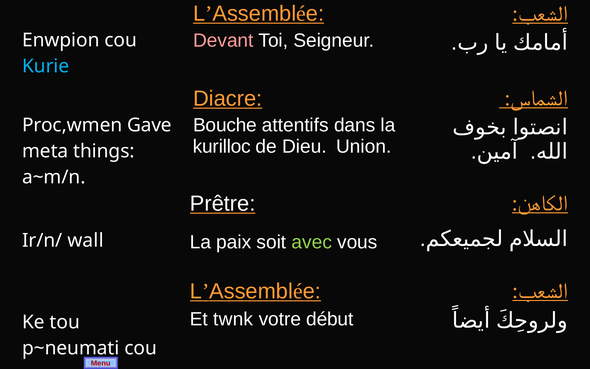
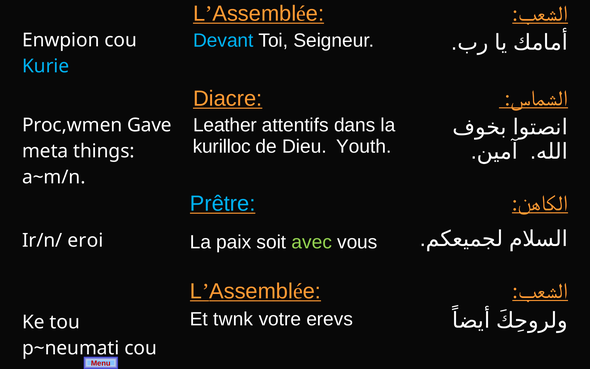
Devant colour: pink -> light blue (223, 40)
Bouche: Bouche -> Leather (225, 125)
Union: Union -> Youth (364, 146)
Prêtre colour: white -> light blue (223, 203)
wall: wall -> eroi (86, 240)
début: début -> erevs (330, 319)
